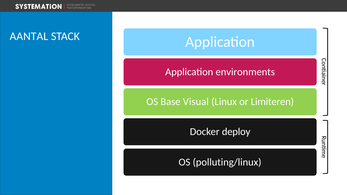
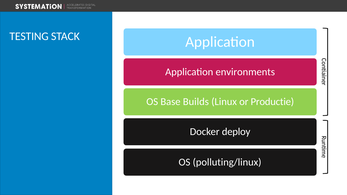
AANTAL: AANTAL -> TESTING (29, 36)
Visual: Visual -> Builds (196, 102)
Limiteren: Limiteren -> Productie (272, 102)
